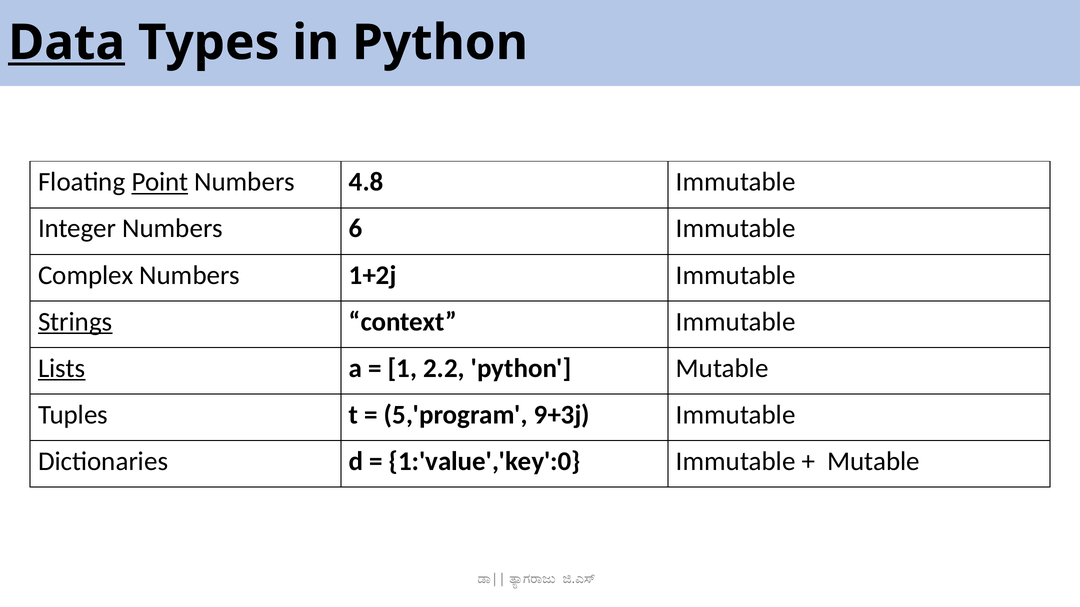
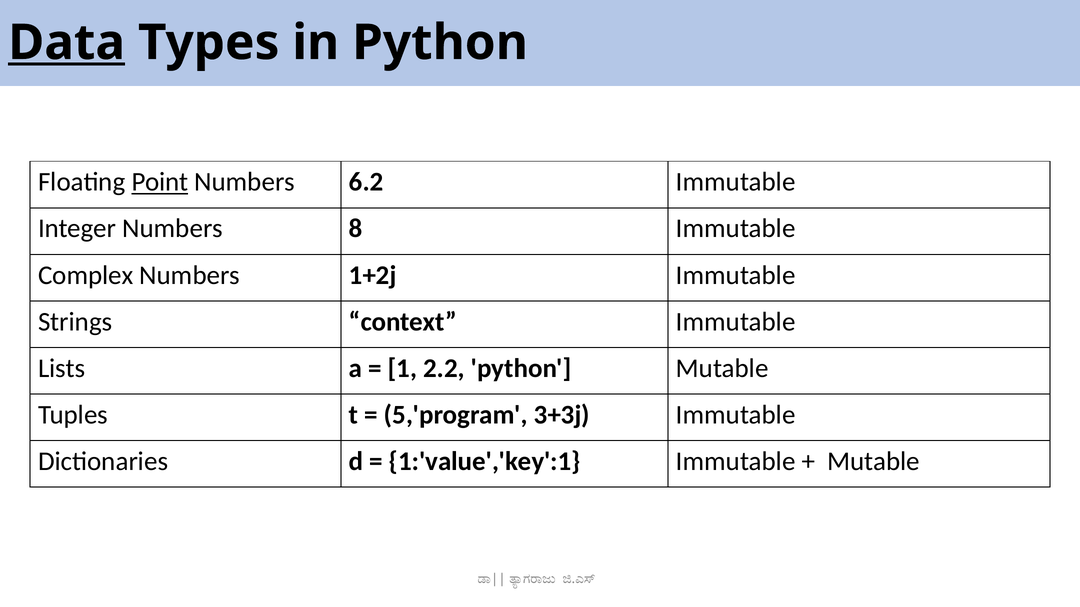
4.8: 4.8 -> 6.2 (366, 182)
6: 6 -> 8 (356, 229)
Strings underline: present -> none (75, 322)
Lists underline: present -> none (62, 369)
9+3j: 9+3j -> 3+3j (562, 415)
1:'value','key':0: 1:'value','key':0 -> 1:'value','key':1 (485, 462)
